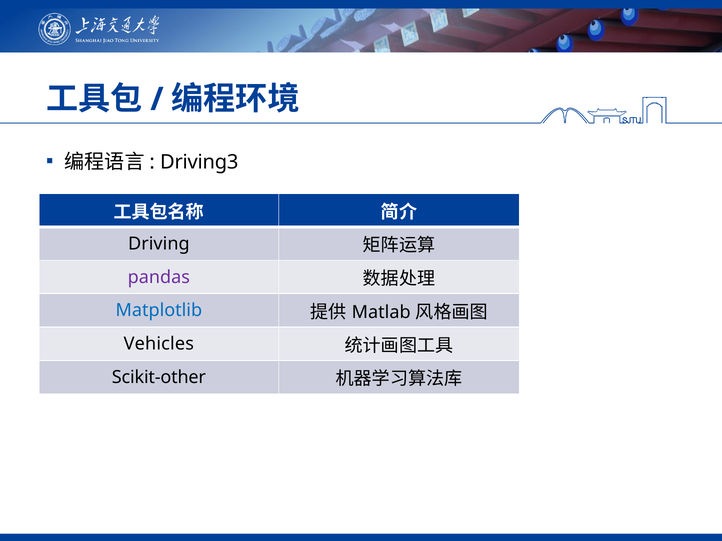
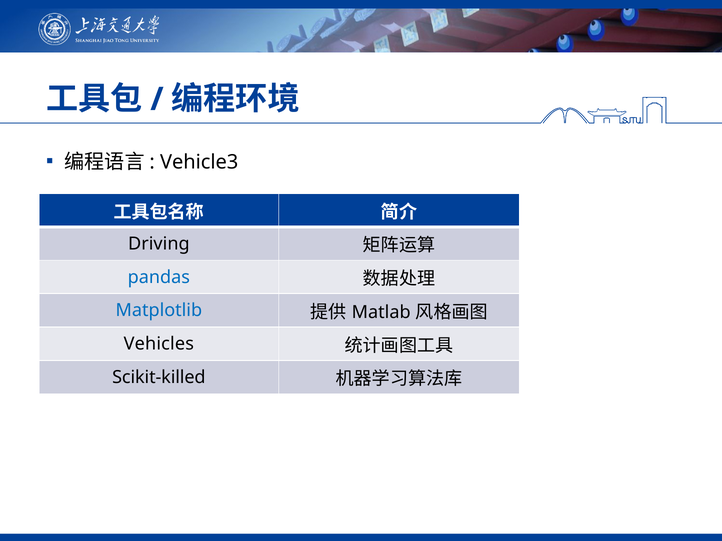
Driving3: Driving3 -> Vehicle3 (199, 162)
pandas colour: purple -> blue (159, 277)
Scikit-other: Scikit-other -> Scikit-killed (159, 378)
